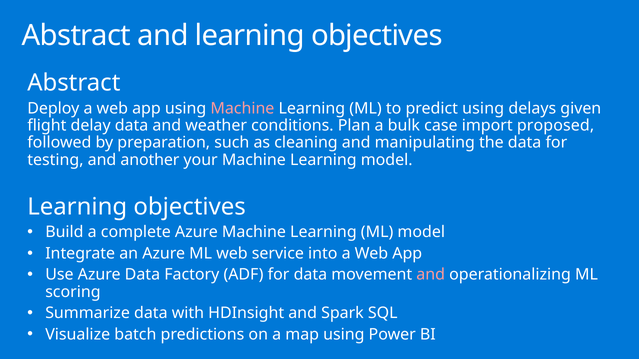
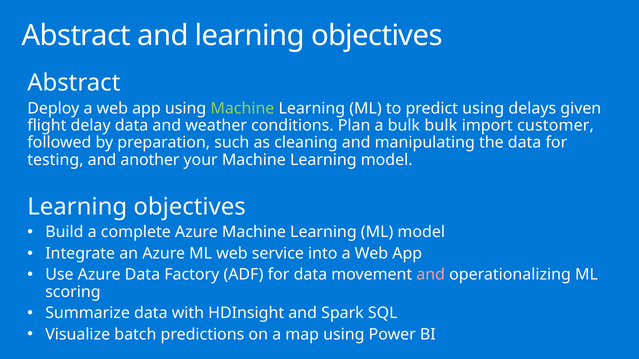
Machine colour: pink -> light green (242, 108)
bulk case: case -> bulk (441, 126)
proposed: proposed -> customer (556, 126)
